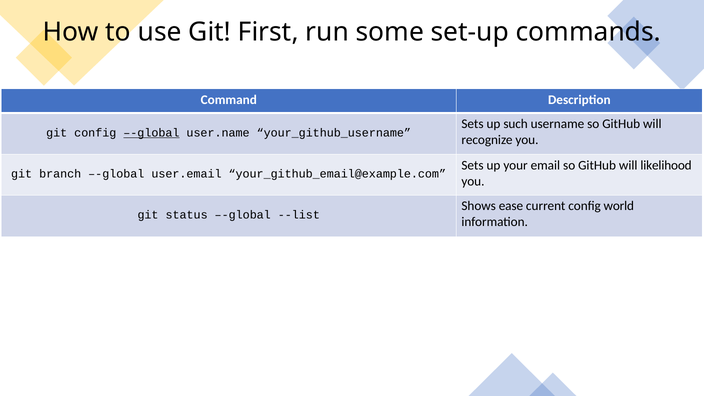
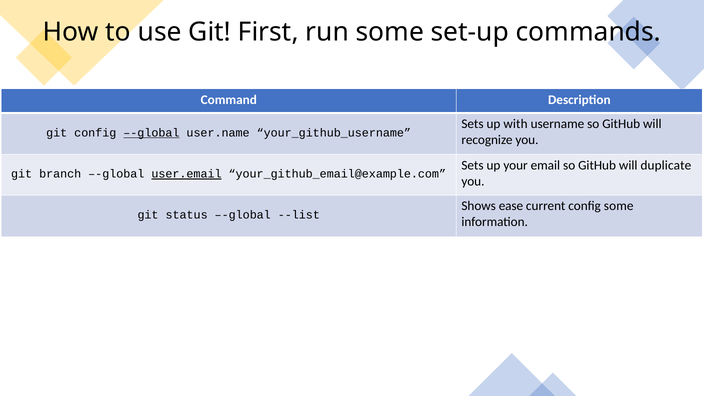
such: such -> with (515, 124)
likelihood: likelihood -> duplicate (666, 165)
user.email underline: none -> present (186, 174)
config world: world -> some (619, 206)
